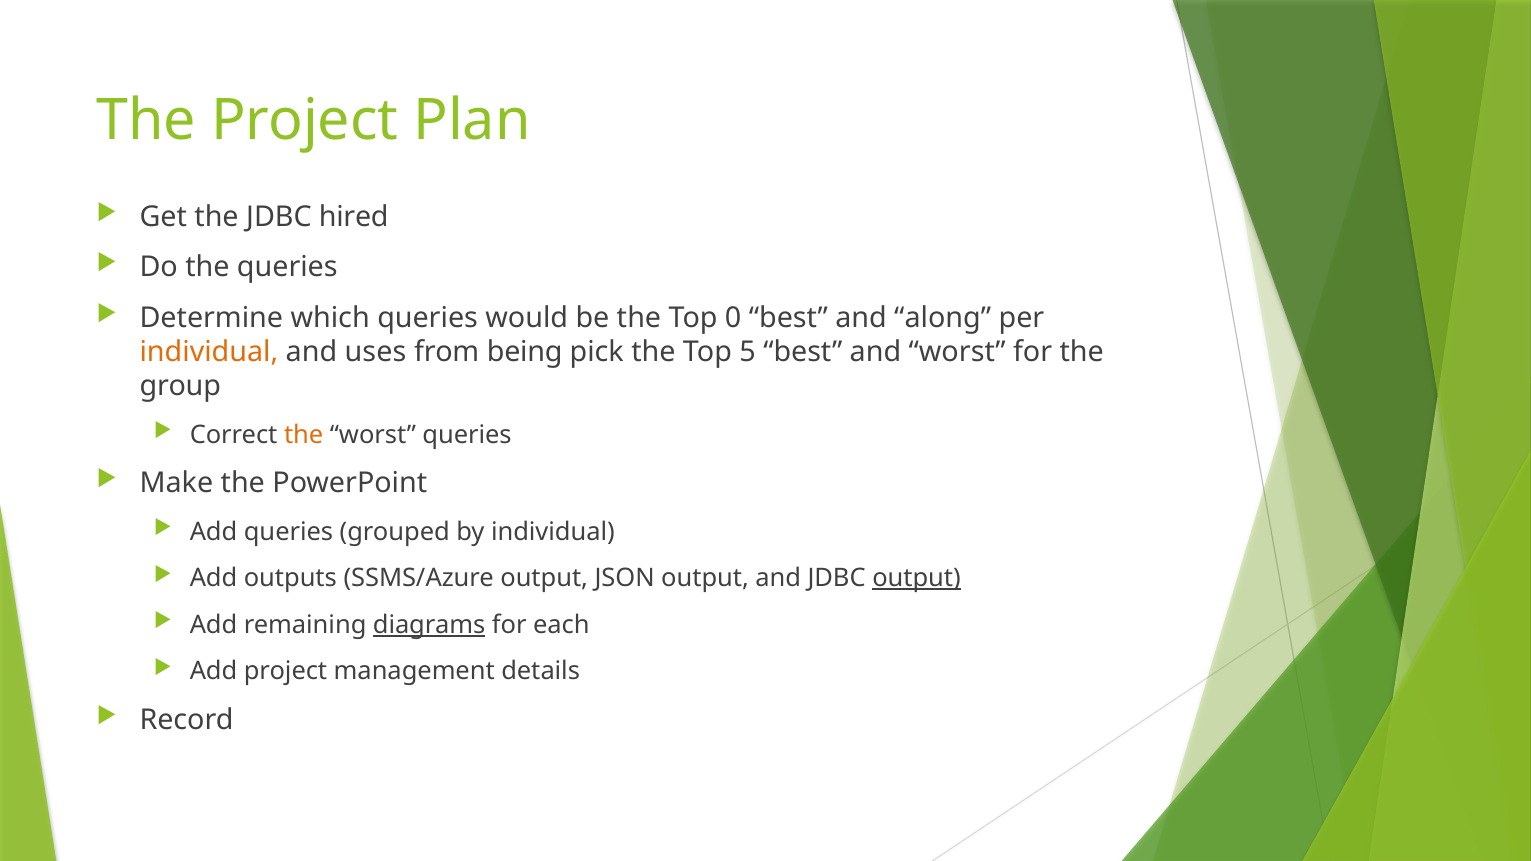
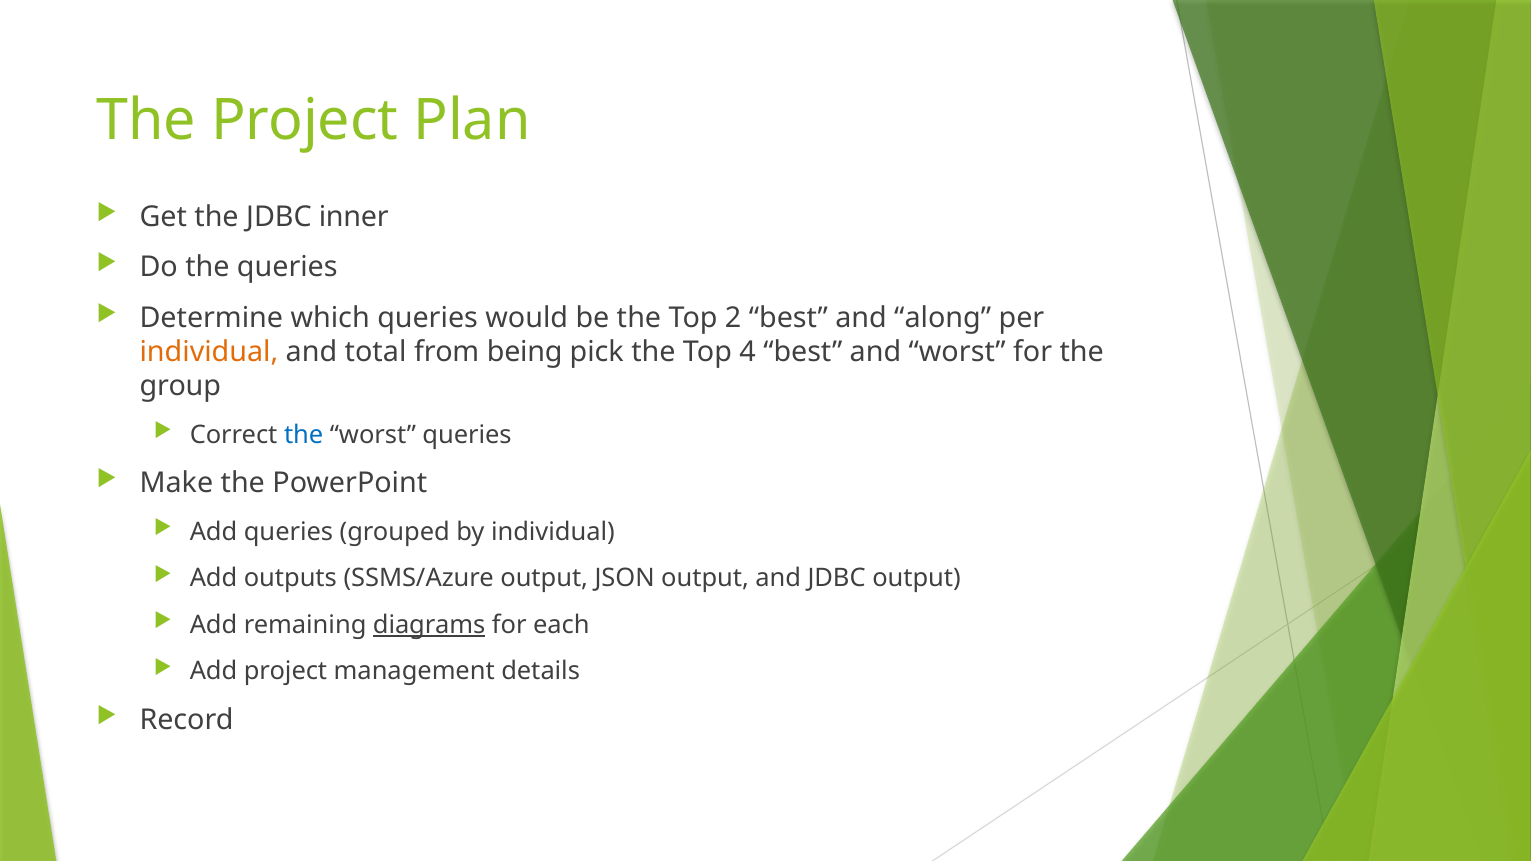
hired: hired -> inner (354, 217)
0: 0 -> 2 (733, 318)
uses: uses -> total (376, 352)
5: 5 -> 4 (748, 352)
the colour: orange -> blue (304, 435)
output underline: present -> none (917, 578)
